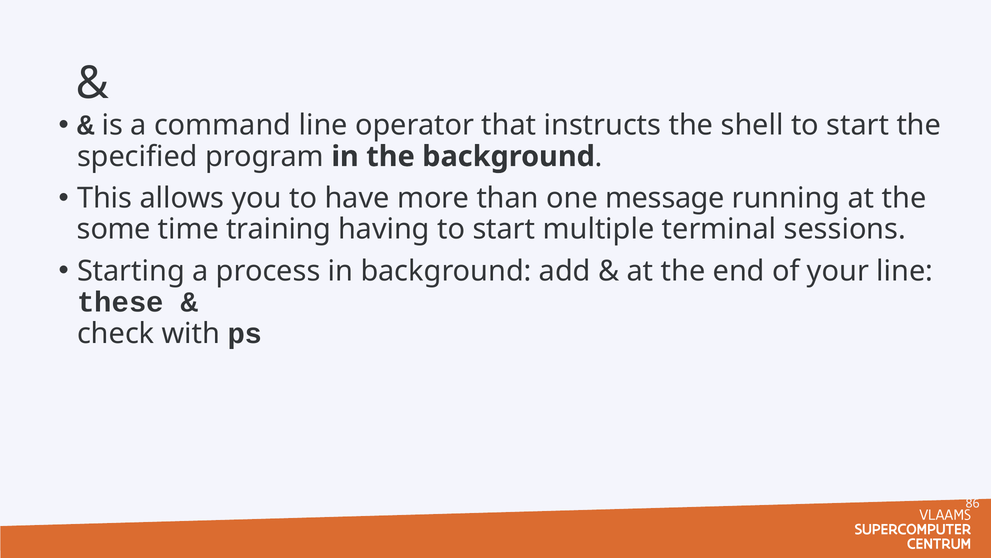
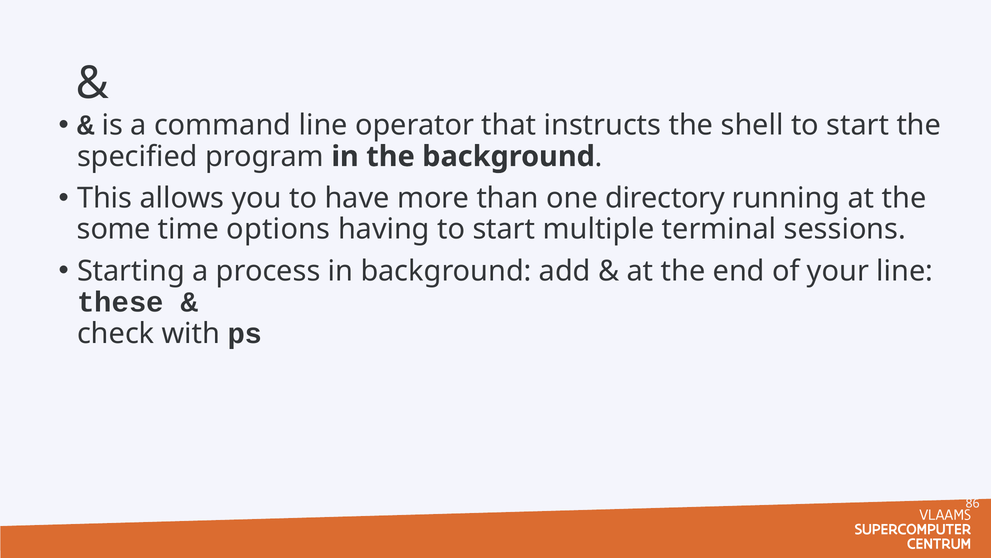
message: message -> directory (665, 198)
training: training -> options (278, 229)
